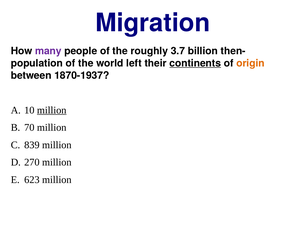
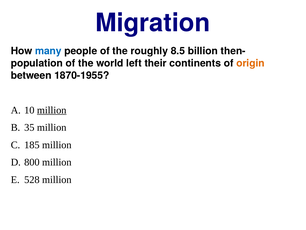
many colour: purple -> blue (48, 51)
3.7: 3.7 -> 8.5 (178, 51)
continents underline: present -> none (195, 63)
1870-1937: 1870-1937 -> 1870-1955 (82, 75)
70: 70 -> 35 (29, 127)
839: 839 -> 185 (32, 145)
270: 270 -> 800 (32, 162)
623: 623 -> 528 (32, 179)
